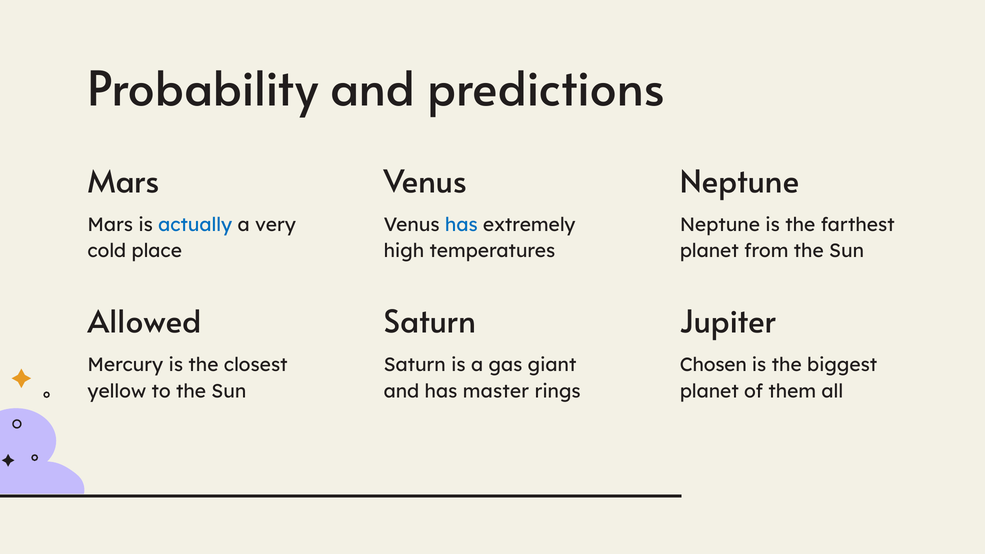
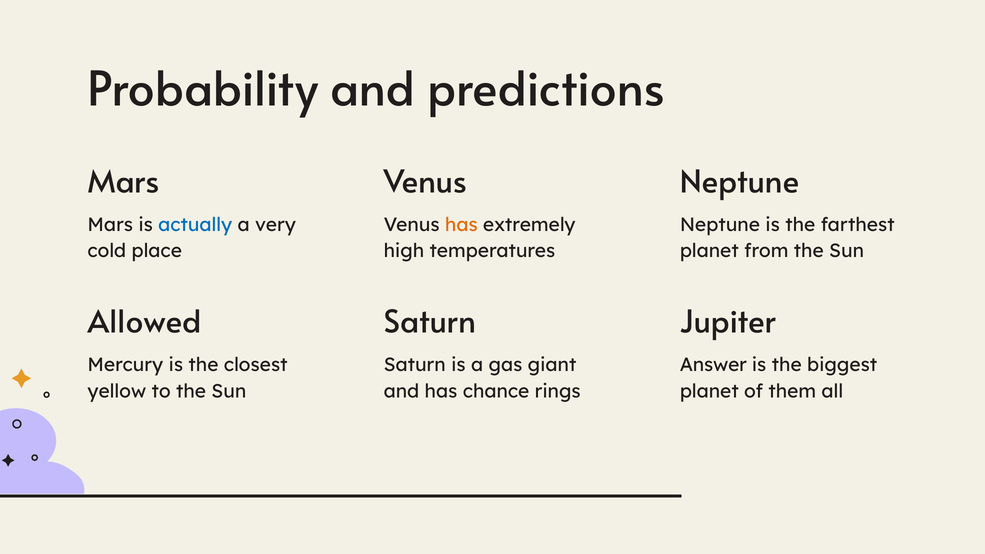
has colour: blue -> orange (461, 225)
Chosen: Chosen -> Answer (713, 365)
master: master -> chance (496, 391)
